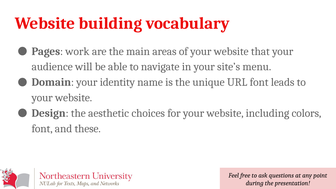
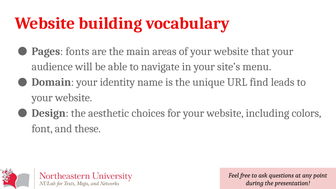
work: work -> fonts (77, 51)
URL font: font -> find (259, 82)
